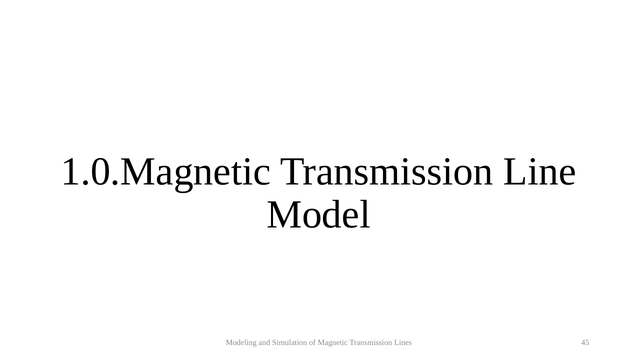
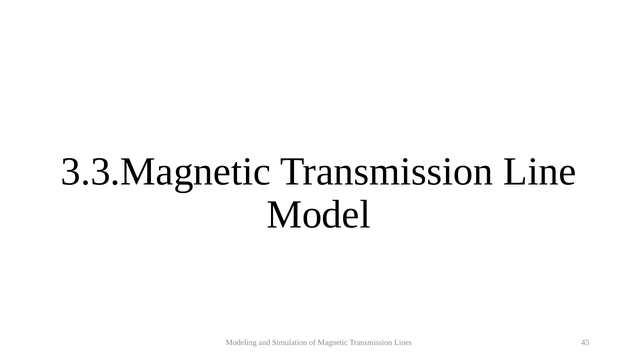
1.0.Magnetic: 1.0.Magnetic -> 3.3.Magnetic (166, 171)
